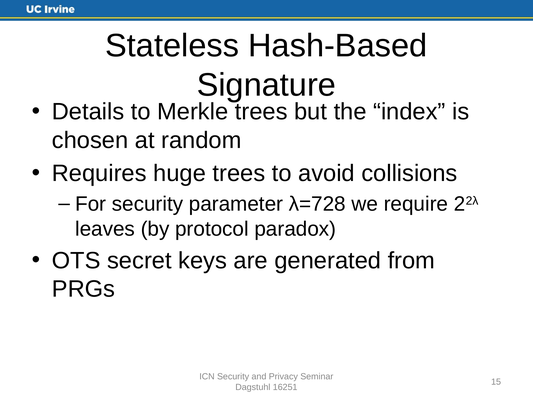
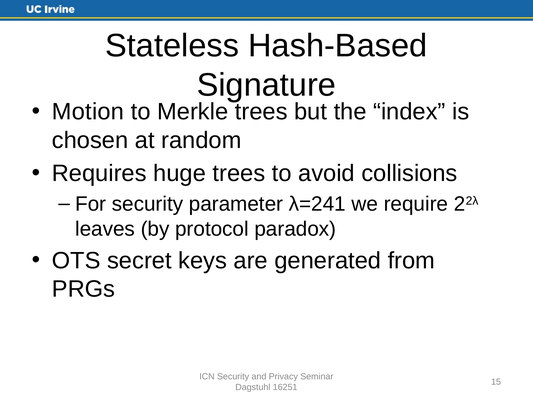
Details: Details -> Motion (88, 112)
λ=728: λ=728 -> λ=241 (317, 204)
